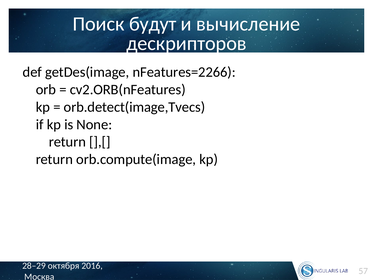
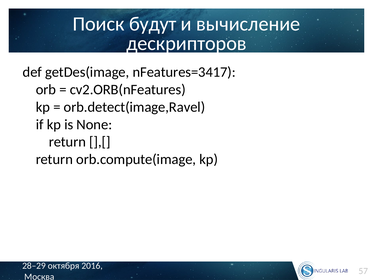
nFeatures=2266: nFeatures=2266 -> nFeatures=3417 (184, 72)
orb.detect(image,Tvecs: orb.detect(image,Tvecs -> orb.detect(image,Ravel (134, 107)
